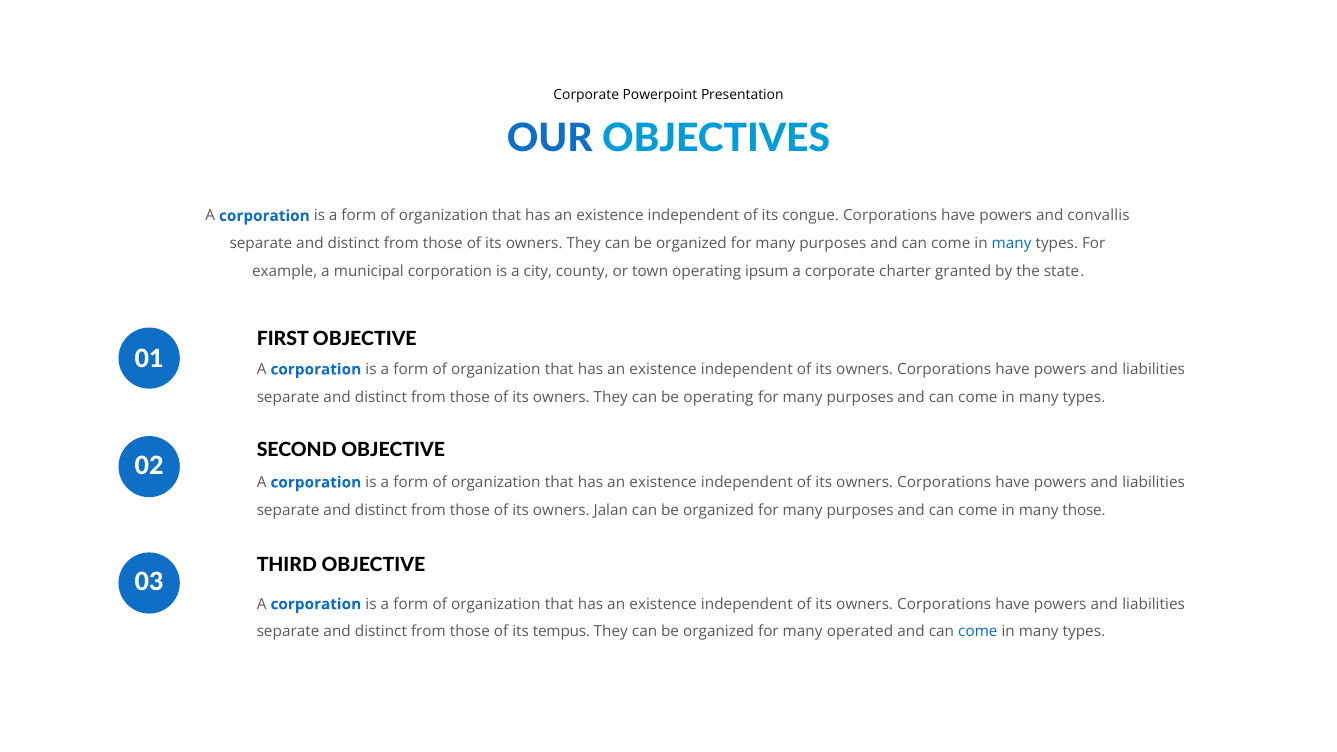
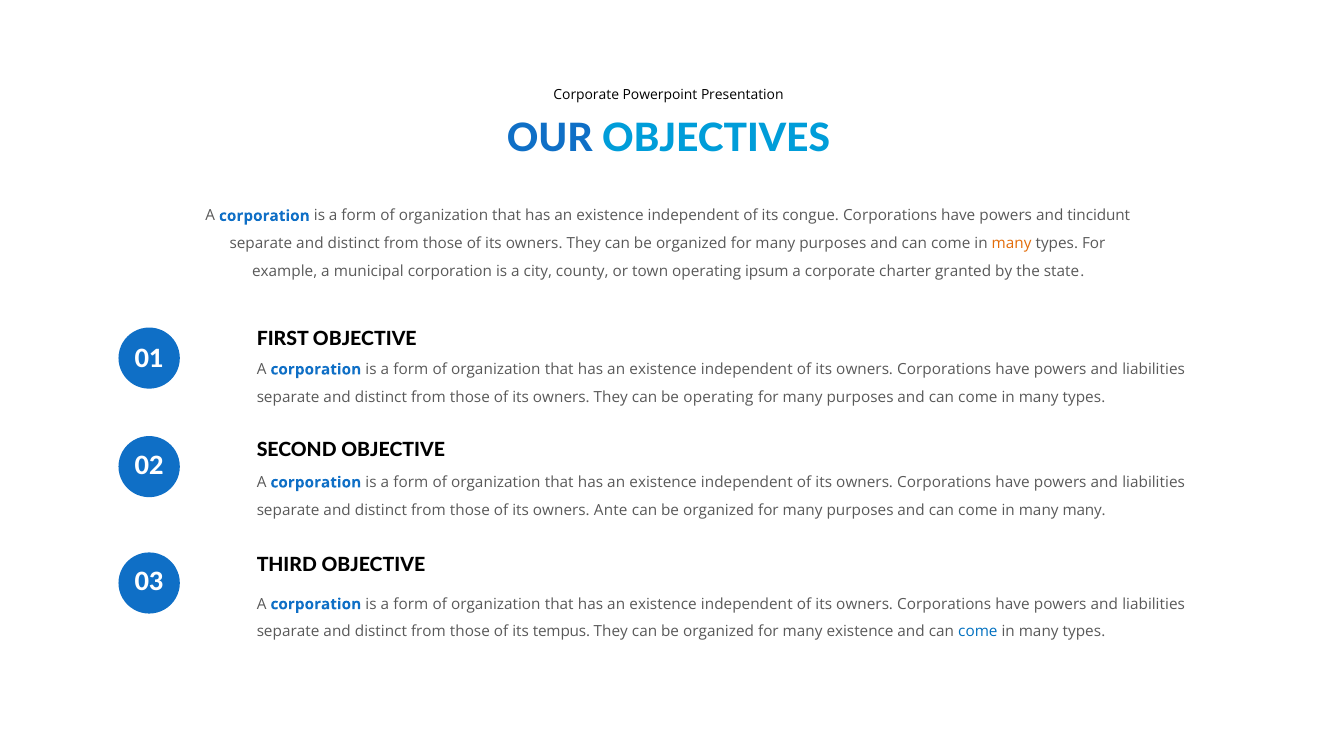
convallis: convallis -> tincidunt (1099, 216)
many colour: blue -> orange (1012, 243)
Jalan: Jalan -> Ante (611, 510)
many those: those -> many (1084, 510)
many operated: operated -> existence (860, 632)
